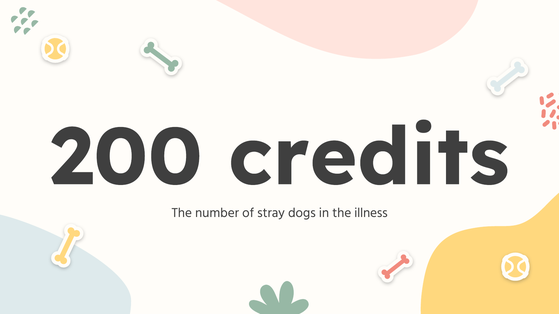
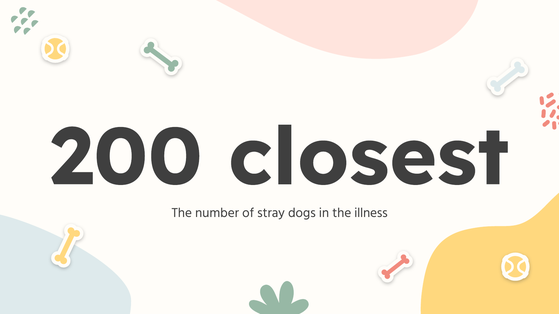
credits: credits -> closest (369, 158)
